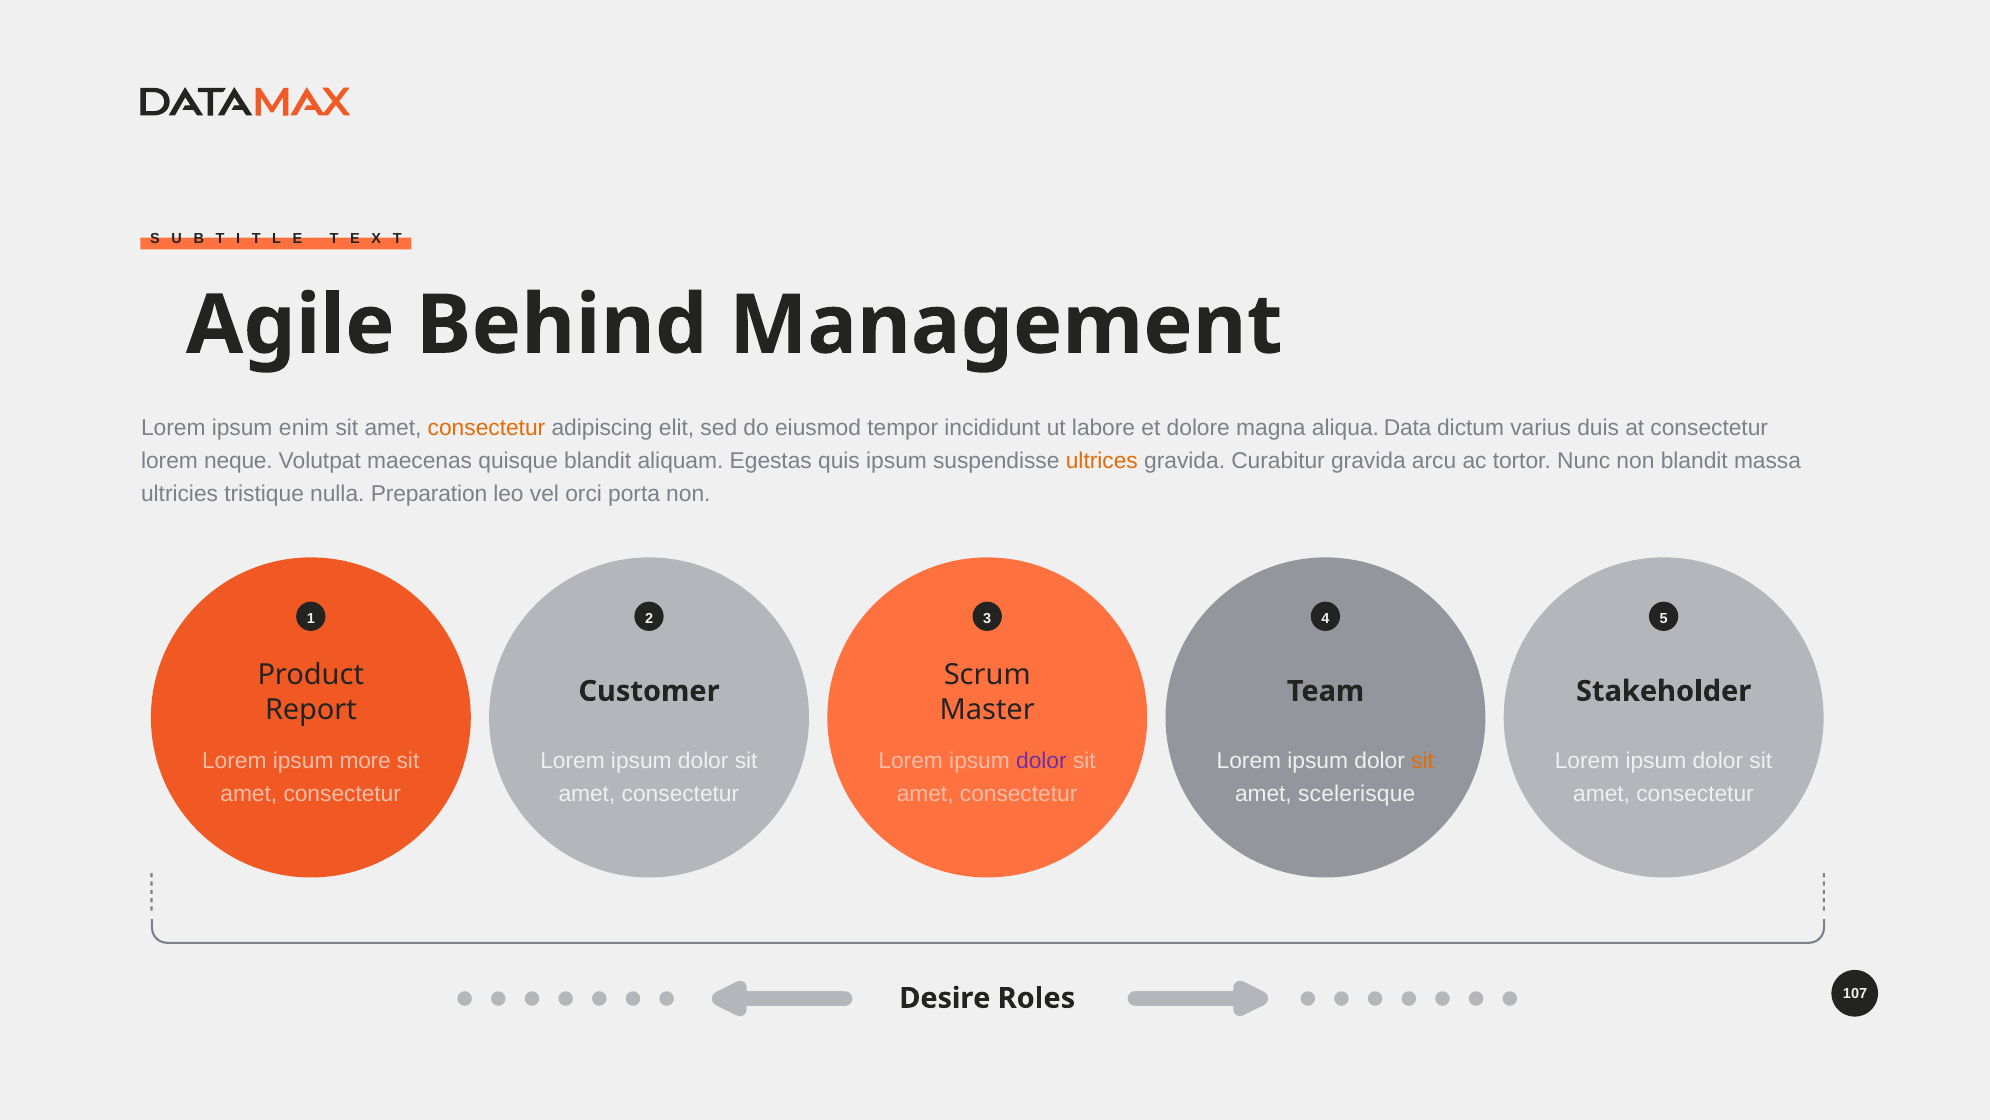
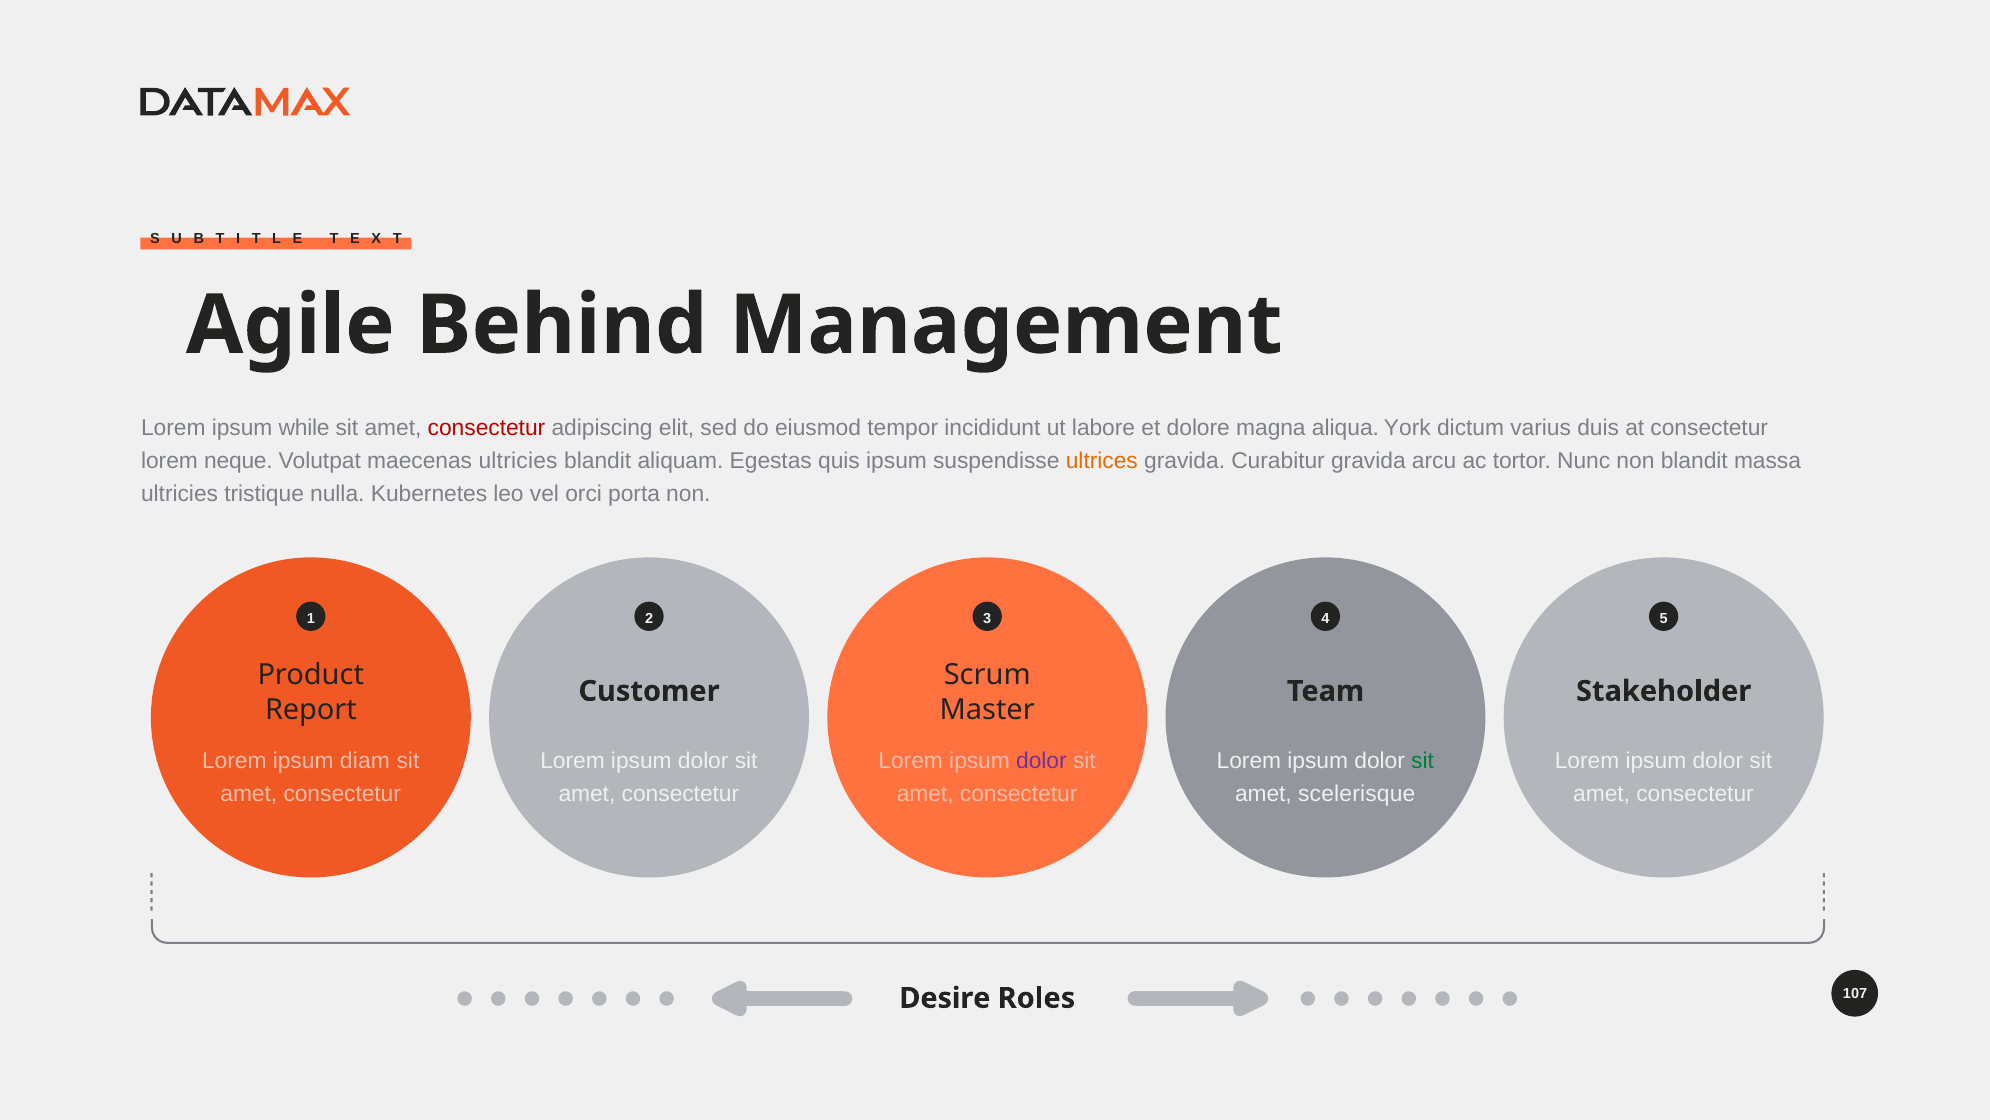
enim: enim -> while (304, 428)
consectetur colour: orange -> red (486, 428)
Data: Data -> York (1407, 428)
maecenas quisque: quisque -> ultricies (518, 461)
Preparation: Preparation -> Kubernetes (429, 493)
more: more -> diam (365, 760)
sit colour: orange -> green (1423, 760)
